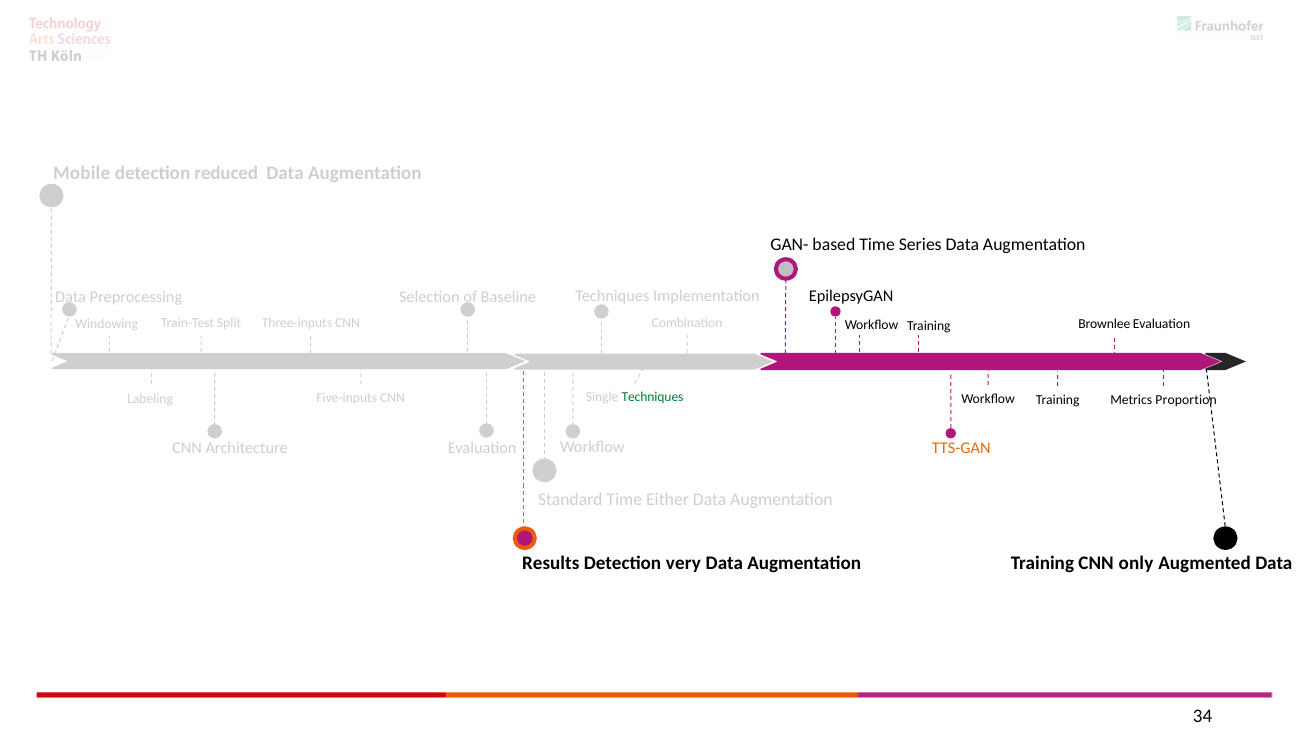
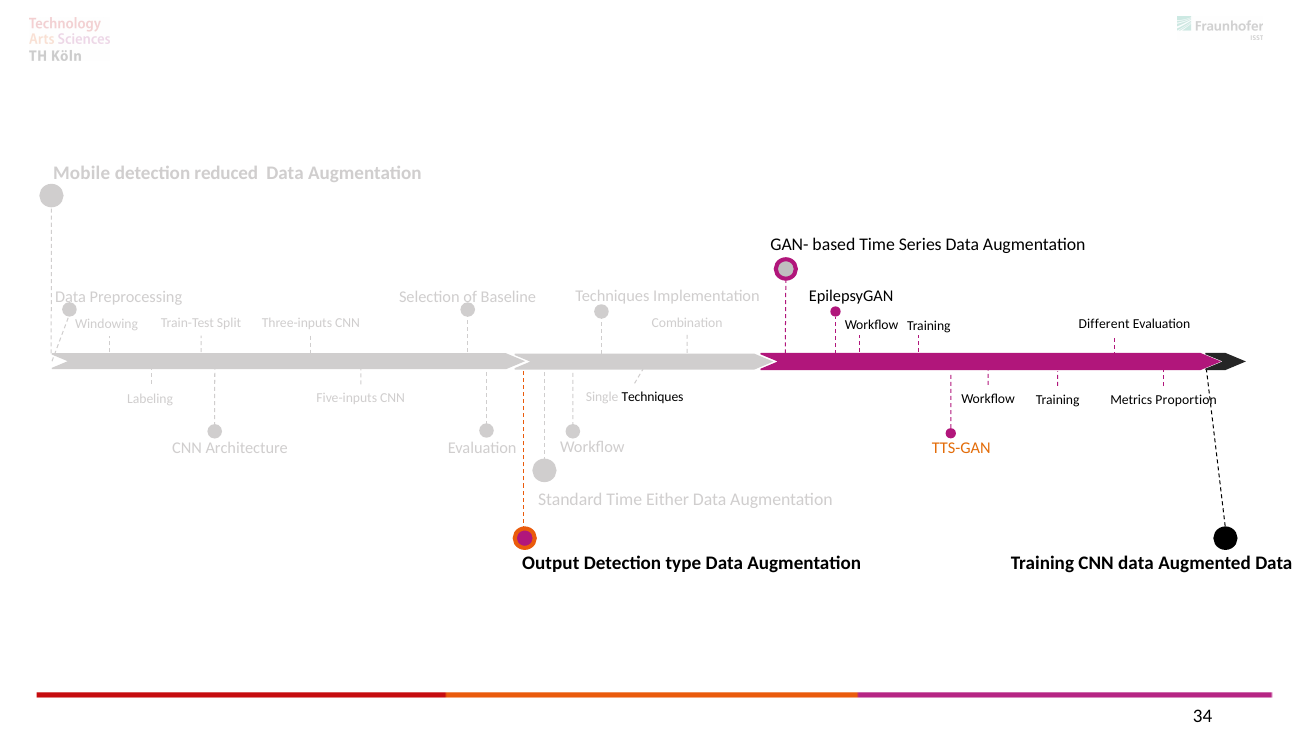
Brownlee: Brownlee -> Different (1104, 324)
Techniques colour: green -> black (653, 397)
Results: Results -> Output (551, 563)
very: very -> type (683, 563)
CNN only: only -> data (1136, 563)
